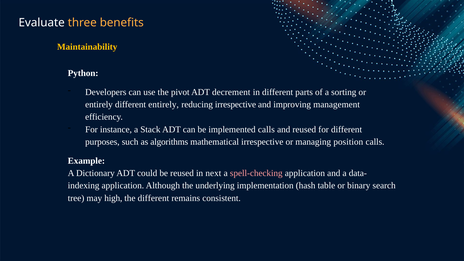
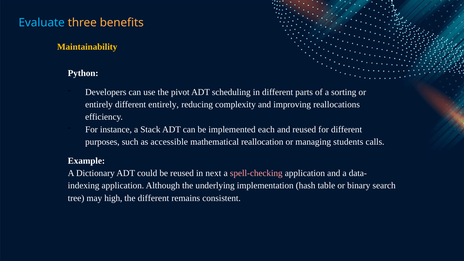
Evaluate colour: white -> light blue (42, 23)
decrement: decrement -> scheduling (231, 92)
reducing irrespective: irrespective -> complexity (235, 105)
management: management -> reallocations (337, 105)
implemented calls: calls -> each (266, 129)
algorithms: algorithms -> accessible (169, 142)
mathematical irrespective: irrespective -> reallocation (262, 142)
position: position -> students (348, 142)
